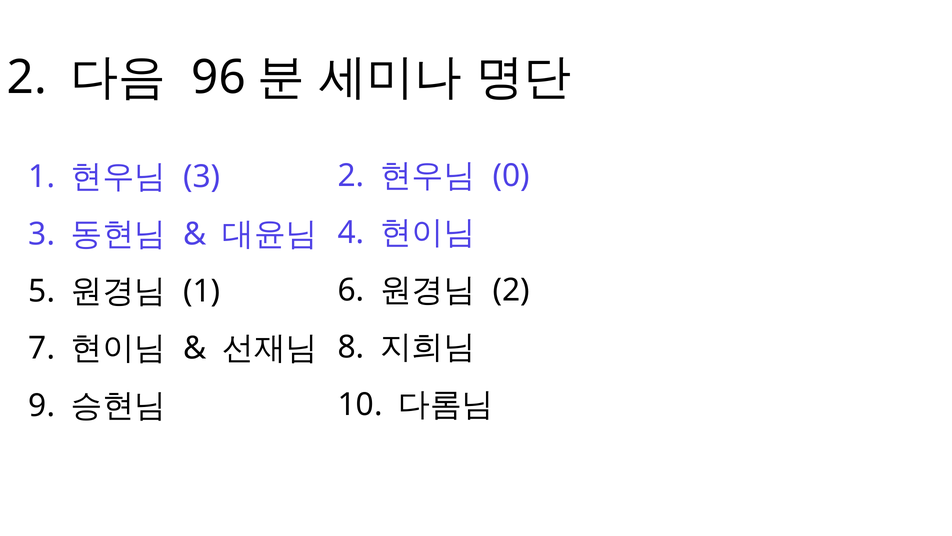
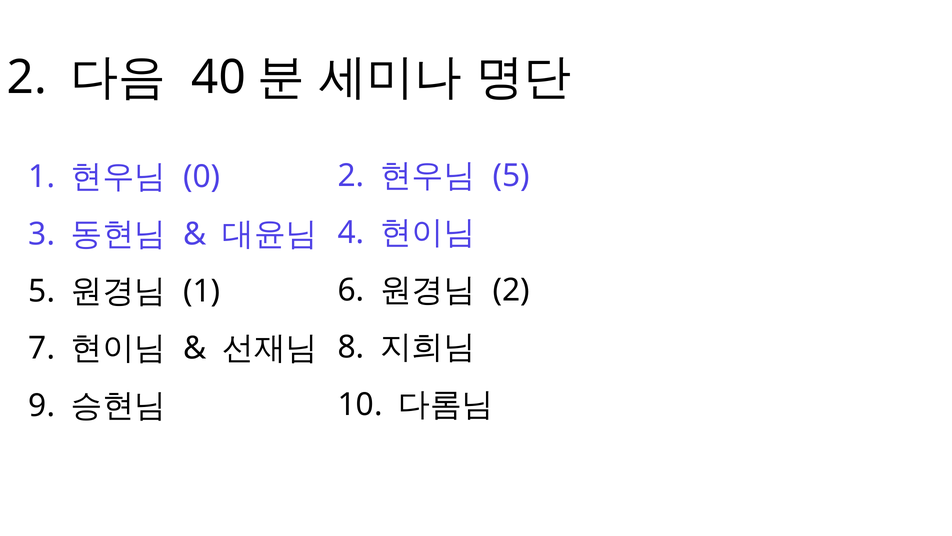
96: 96 -> 40 (219, 78)
0: 0 -> 5 (511, 176)
3: 3 -> 0 (202, 177)
